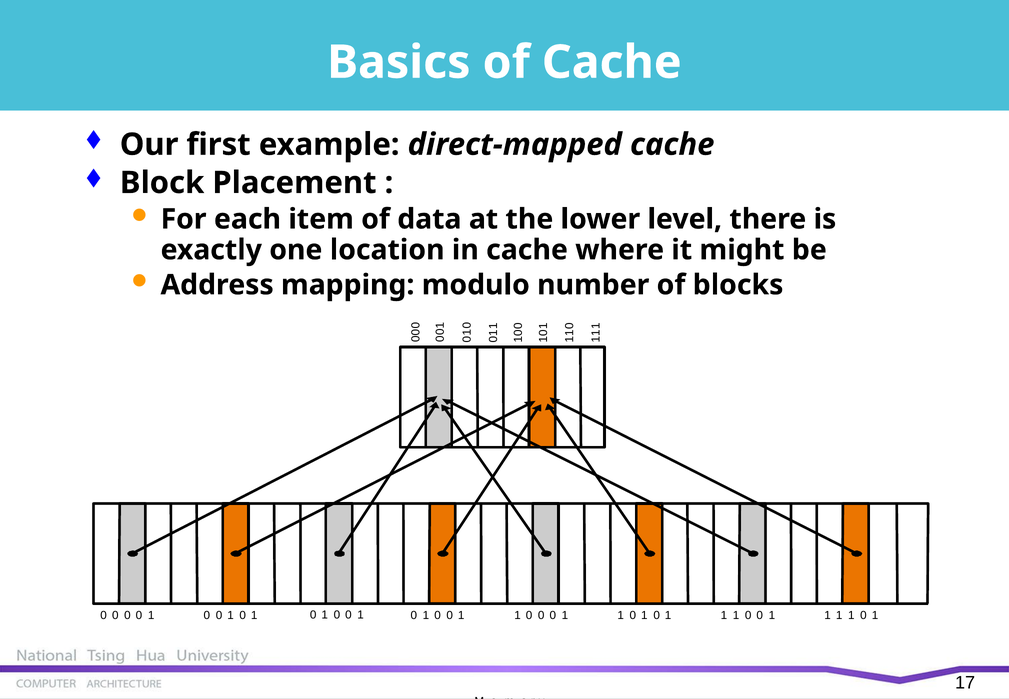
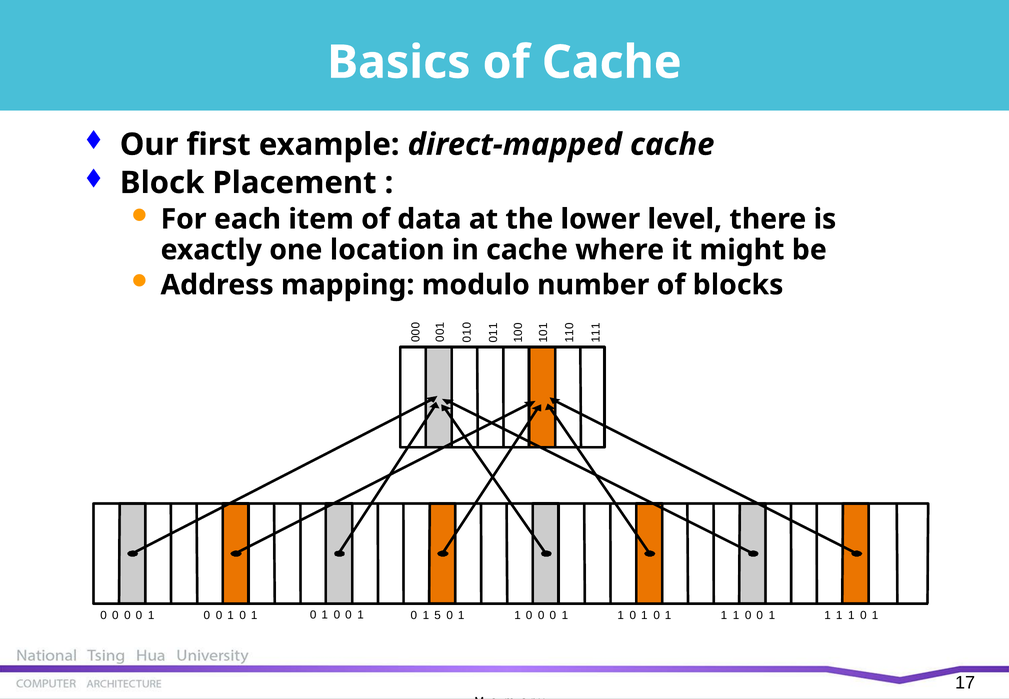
0: 0 -> 5 (438, 615)
